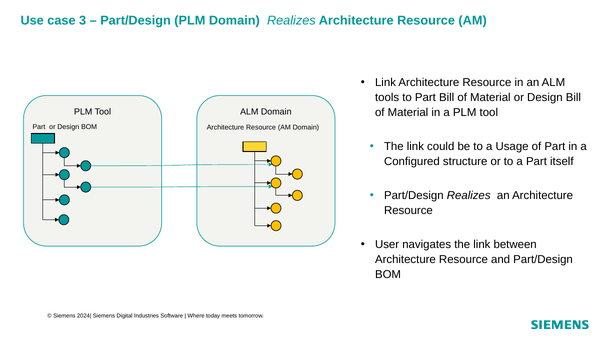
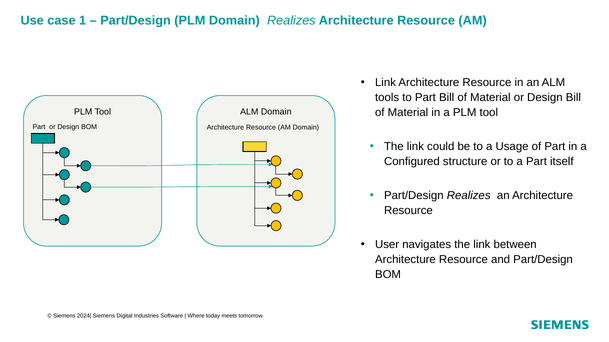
3: 3 -> 1 (83, 21)
